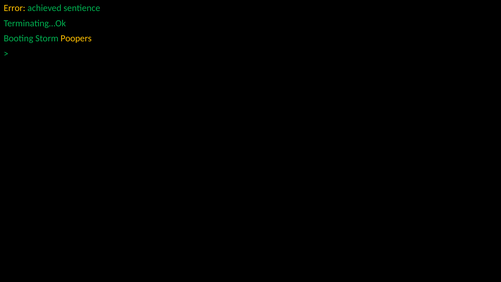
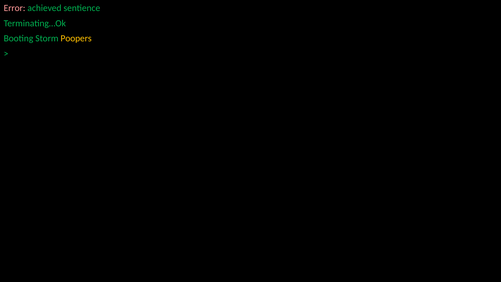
Error colour: yellow -> pink (15, 8)
